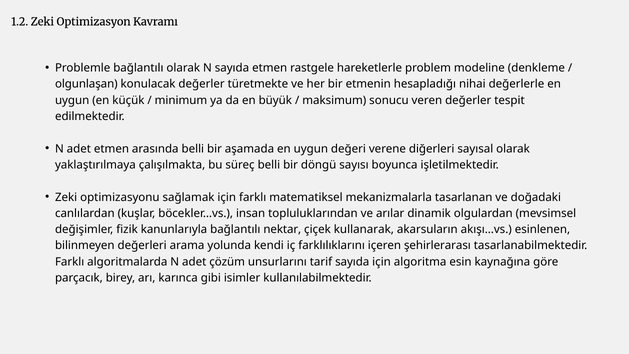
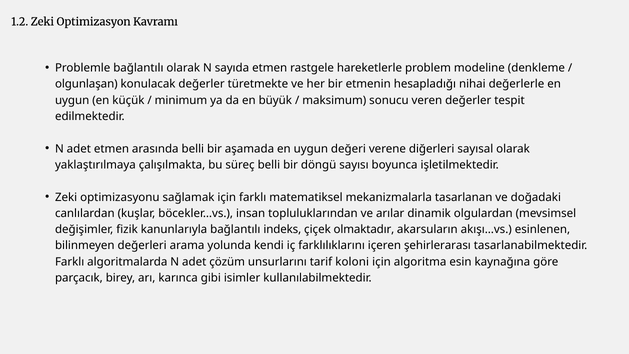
nektar: nektar -> indeks (282, 229)
kullanarak: kullanarak -> olmaktadır (364, 229)
tarif sayıda: sayıda -> koloni (352, 262)
